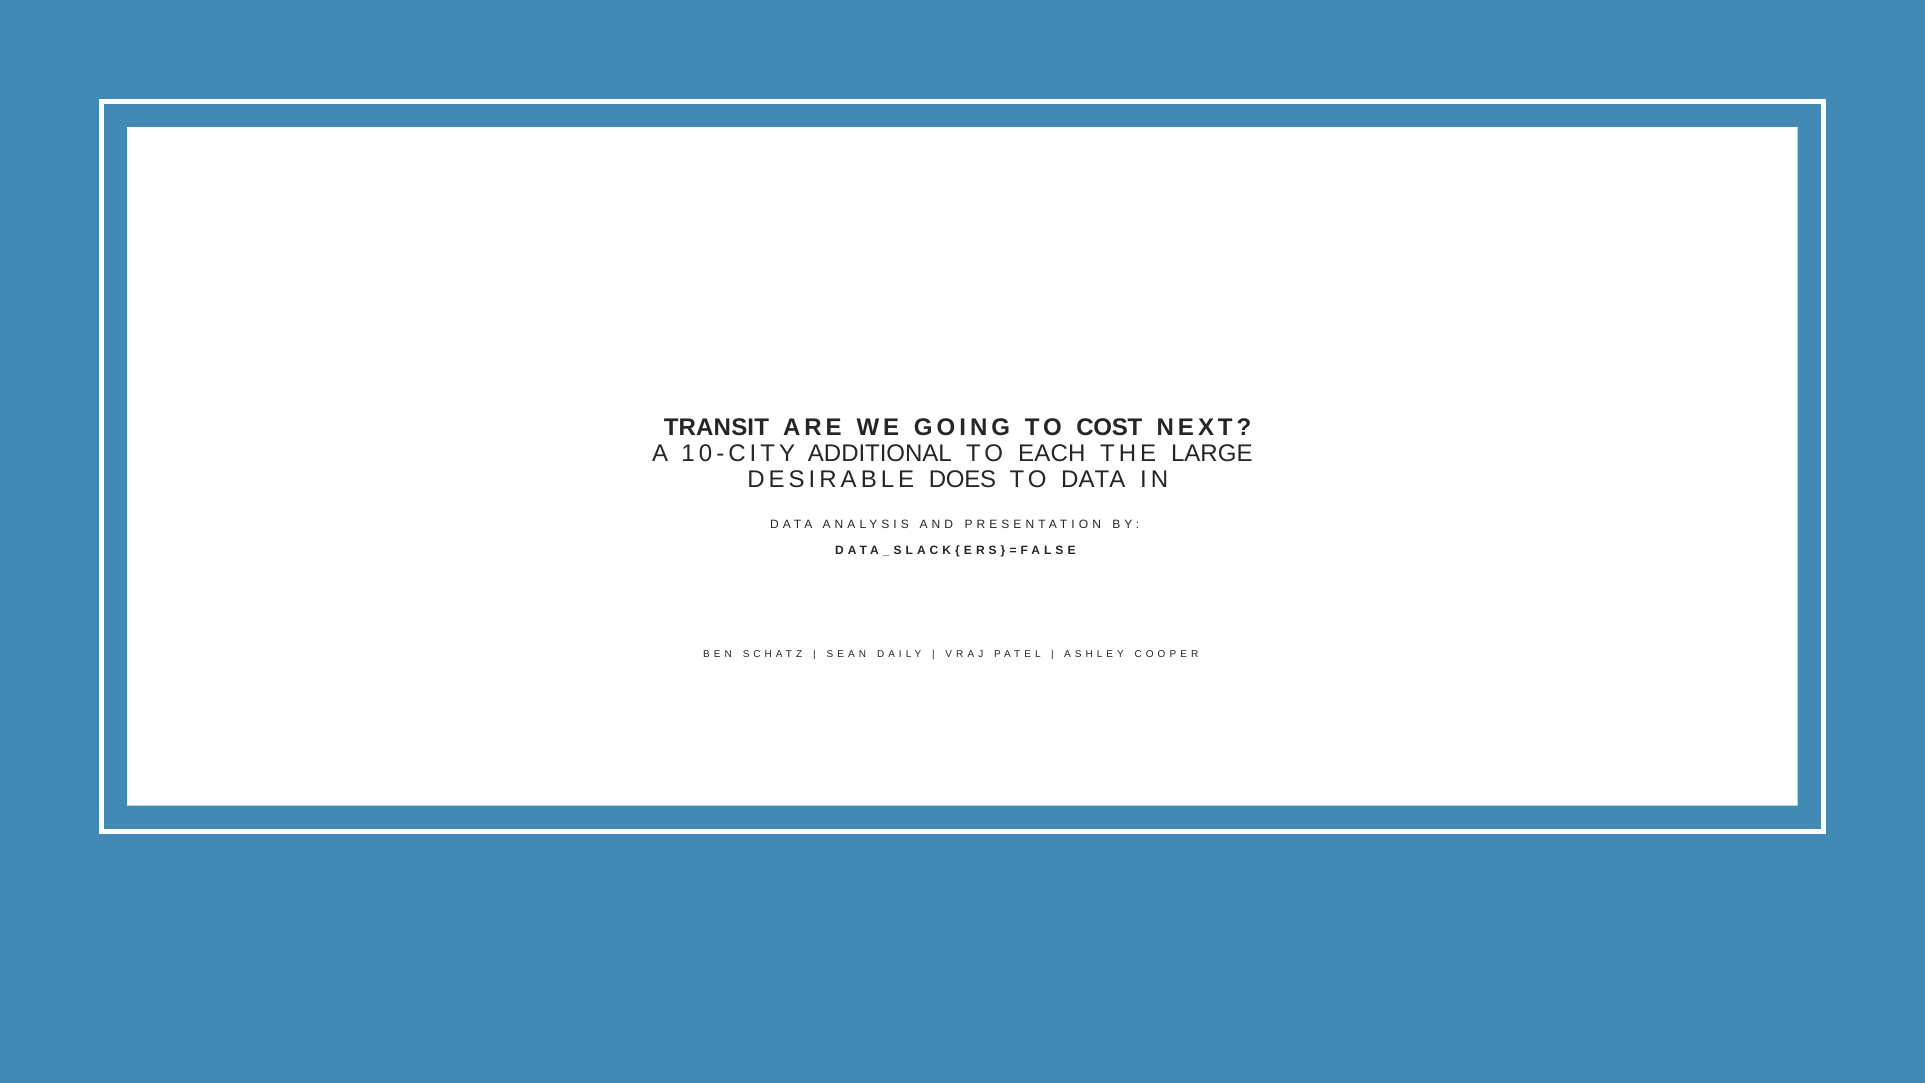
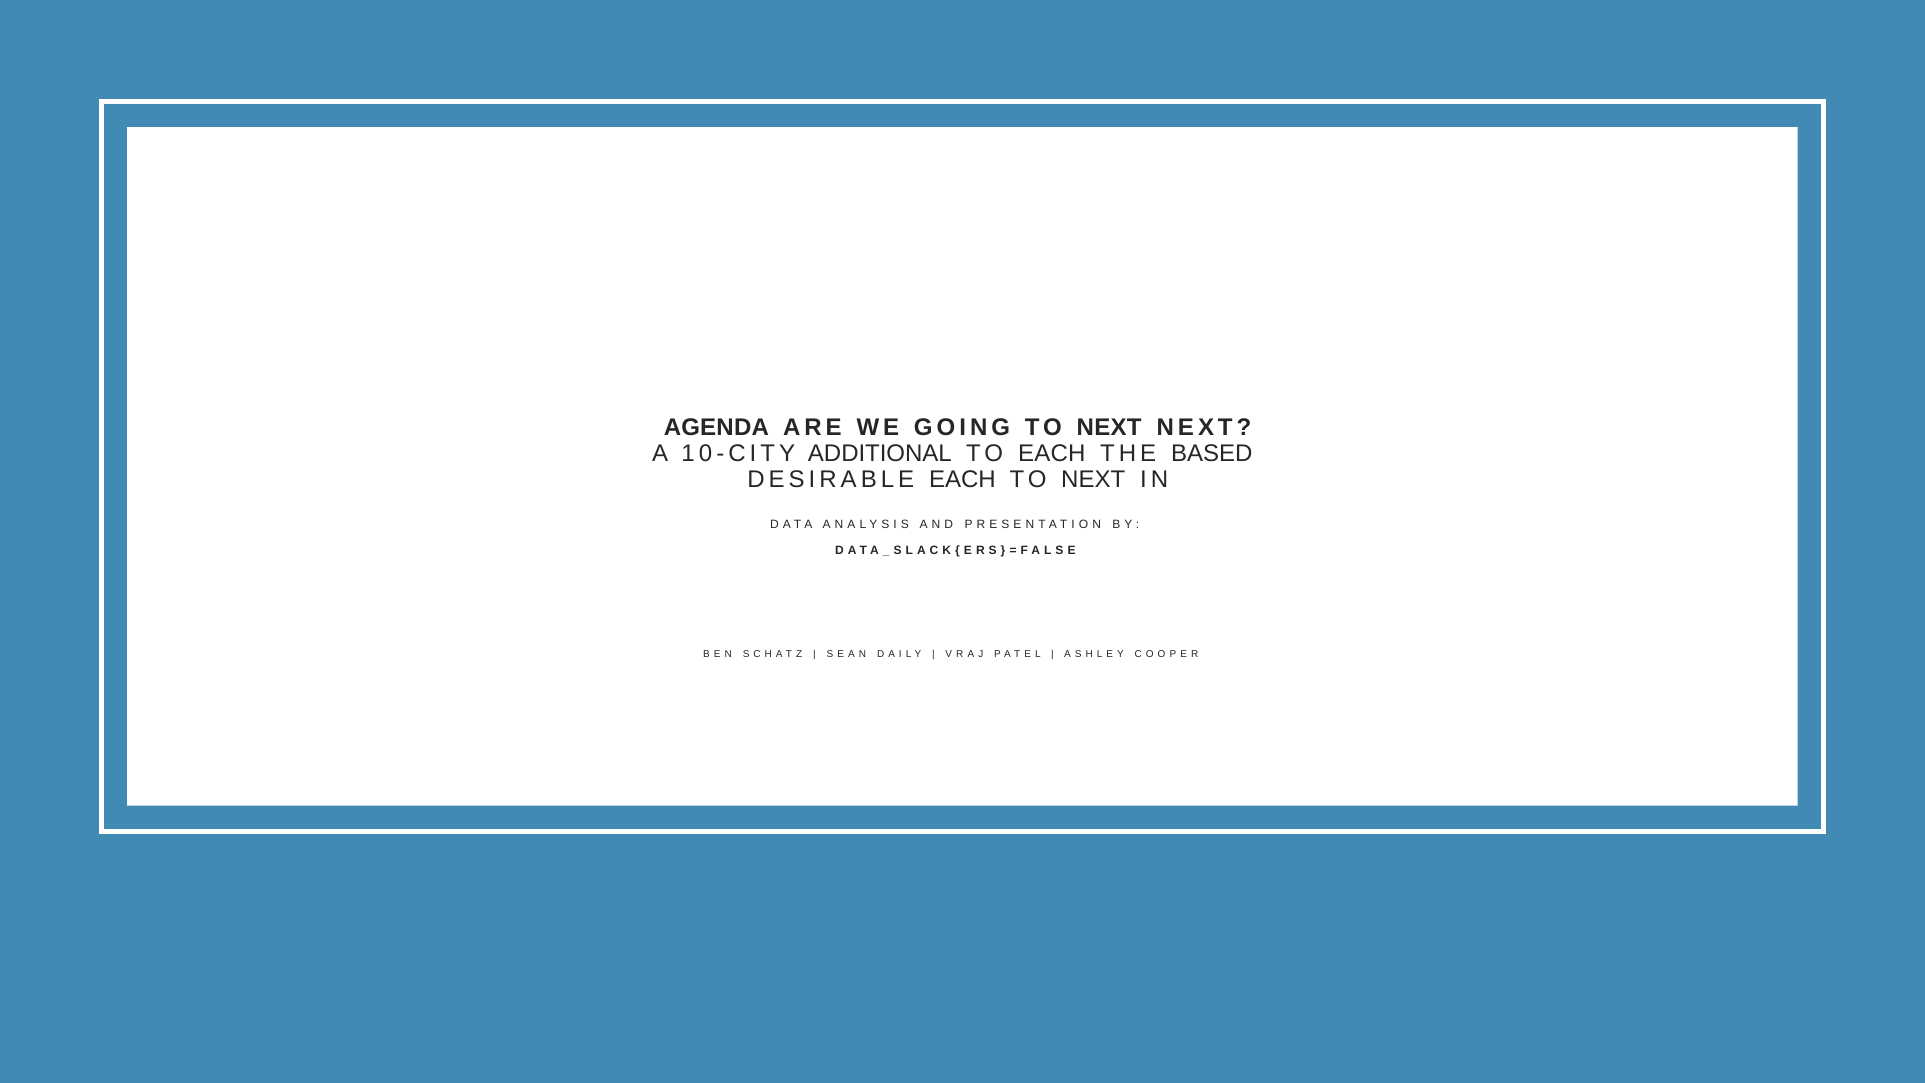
TRANSIT: TRANSIT -> AGENDA (716, 427)
GOING TO COST: COST -> NEXT (1109, 427)
LARGE: LARGE -> BASED (1212, 453)
DESIRABLE DOES: DOES -> EACH (962, 479)
DATA: DATA -> NEXT (1093, 479)
